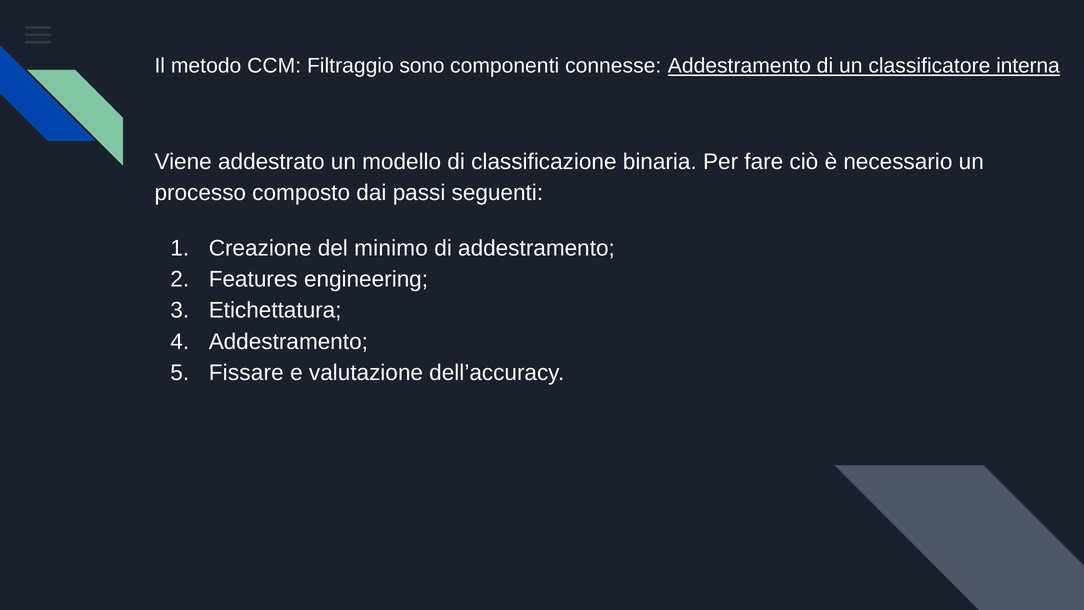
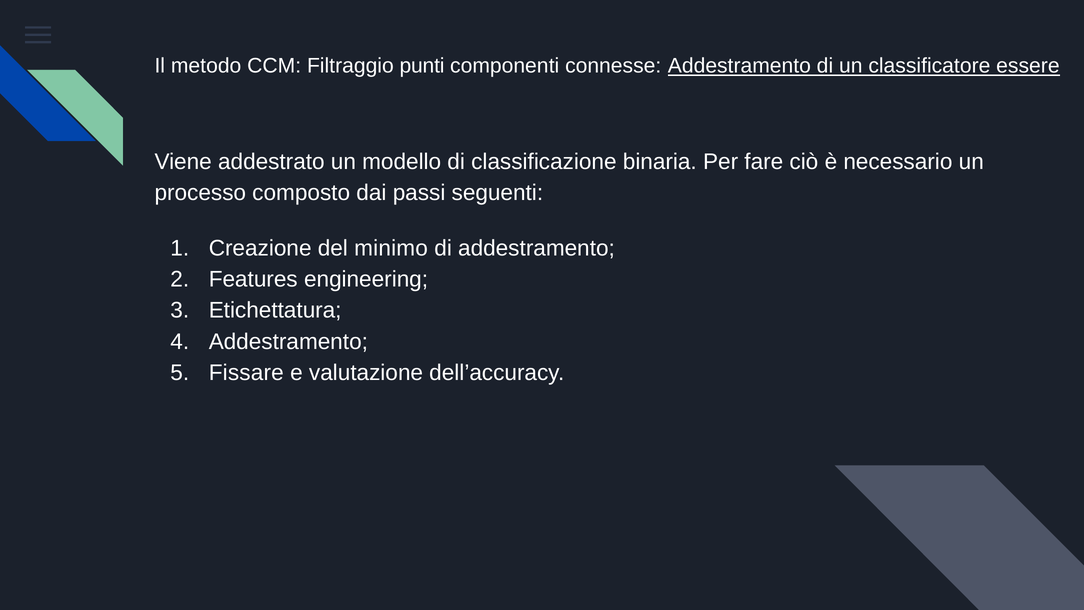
sono: sono -> punti (422, 66)
interna: interna -> essere (1028, 66)
